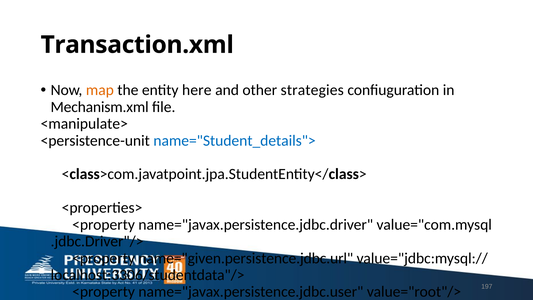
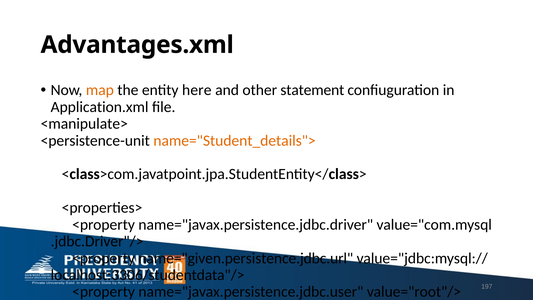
Transaction.xml: Transaction.xml -> Advantages.xml (137, 45)
strategies: strategies -> statement (312, 90)
Mechanism.xml: Mechanism.xml -> Application.xml (100, 107)
name="Student_details"> colour: blue -> orange (235, 140)
